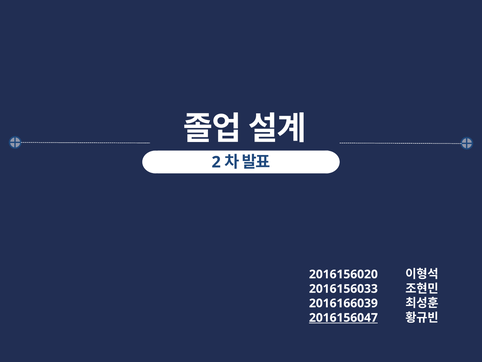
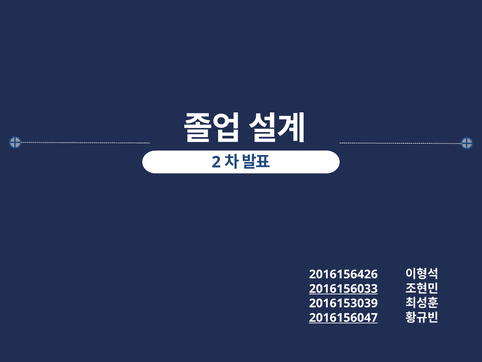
2016156020: 2016156020 -> 2016156426 (343, 274)
2016156033 underline: none -> present (343, 288)
2016166039: 2016166039 -> 2016153039 (343, 303)
